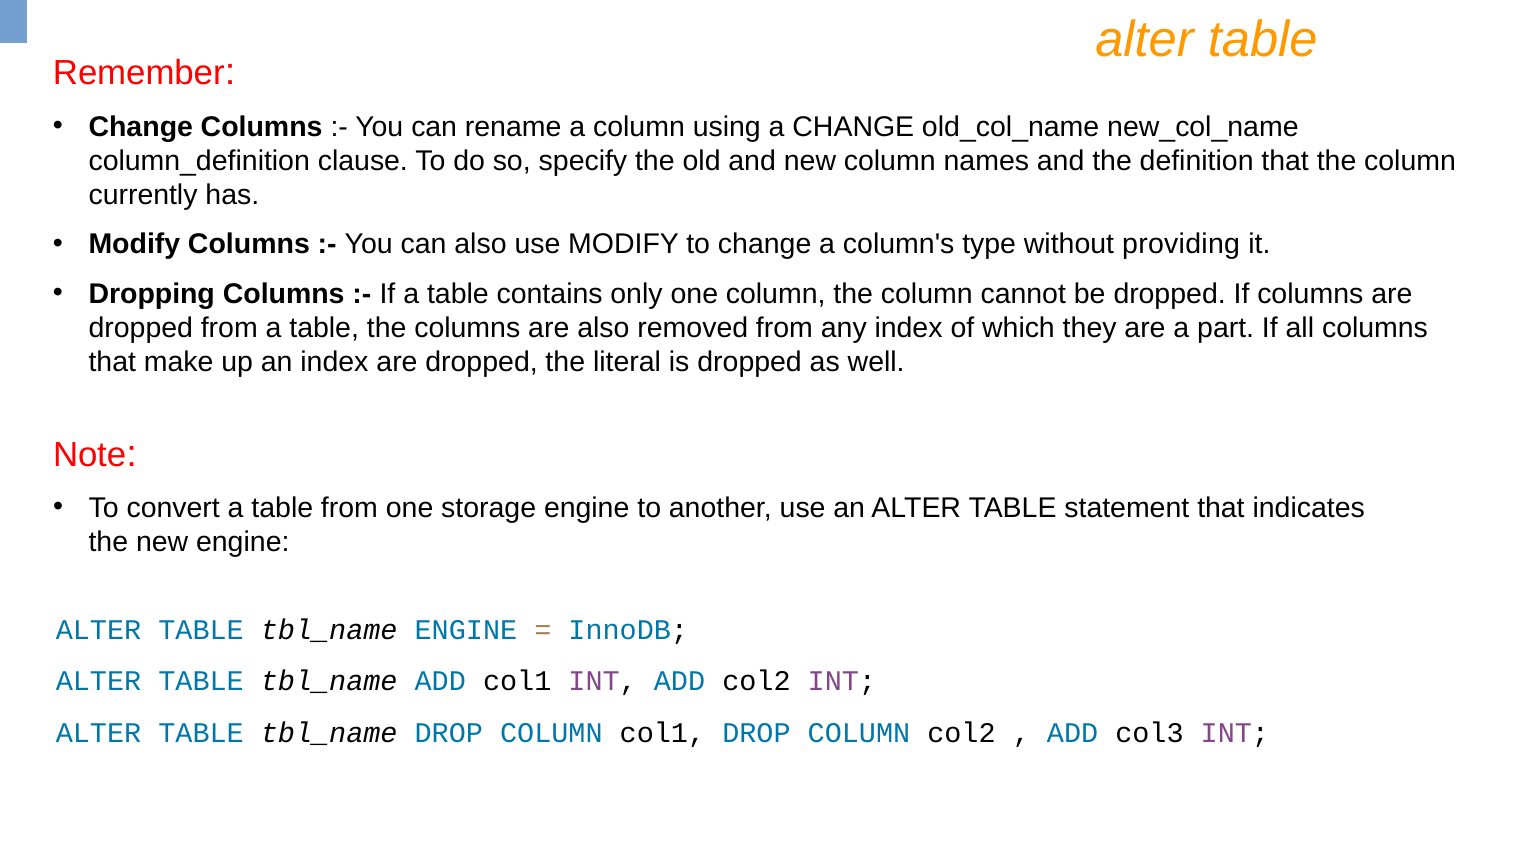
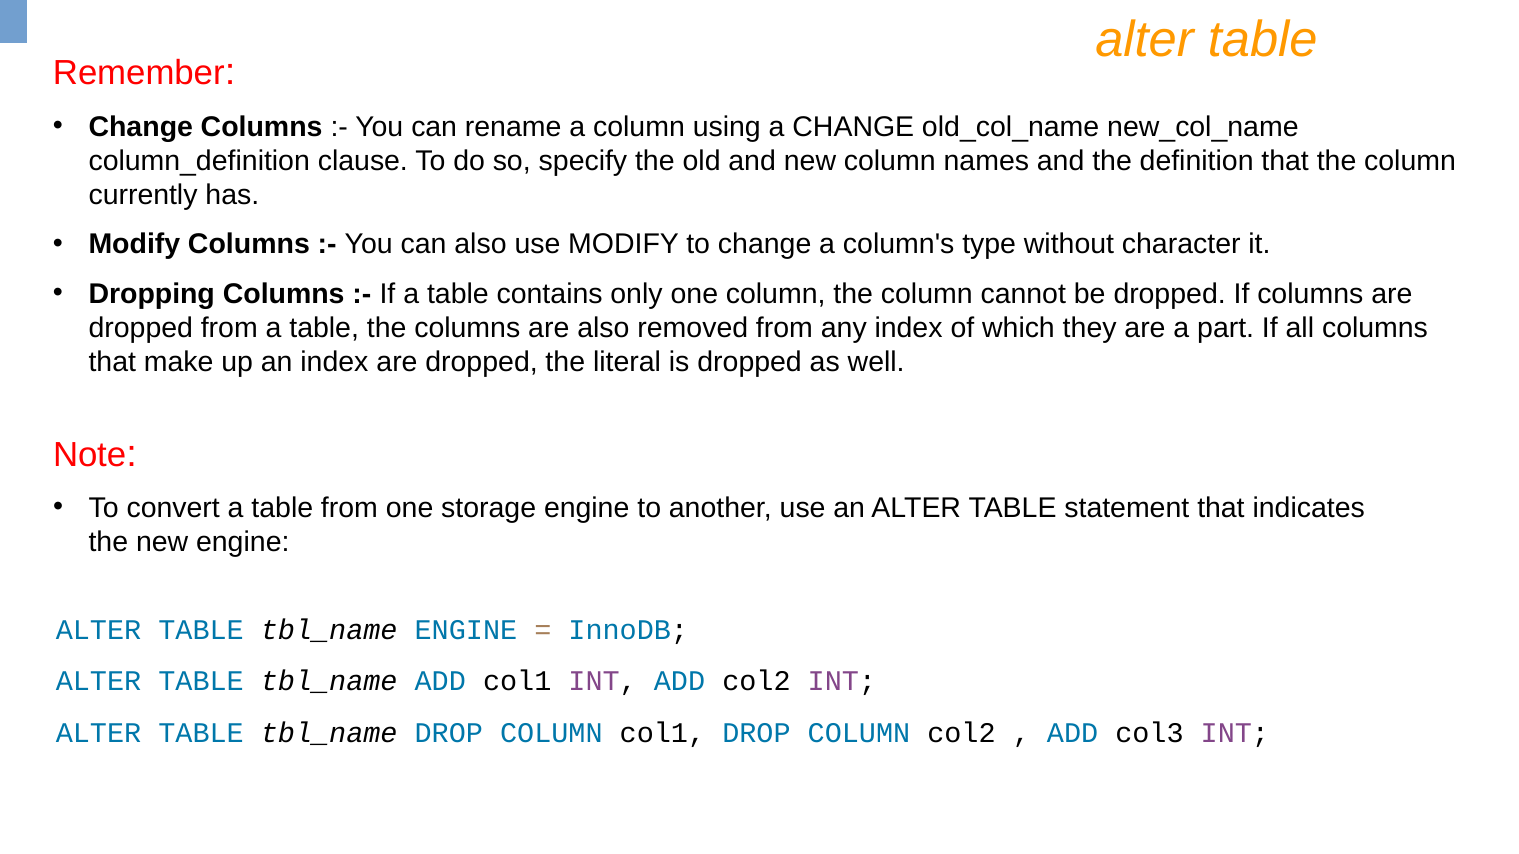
providing: providing -> character (1181, 245)
